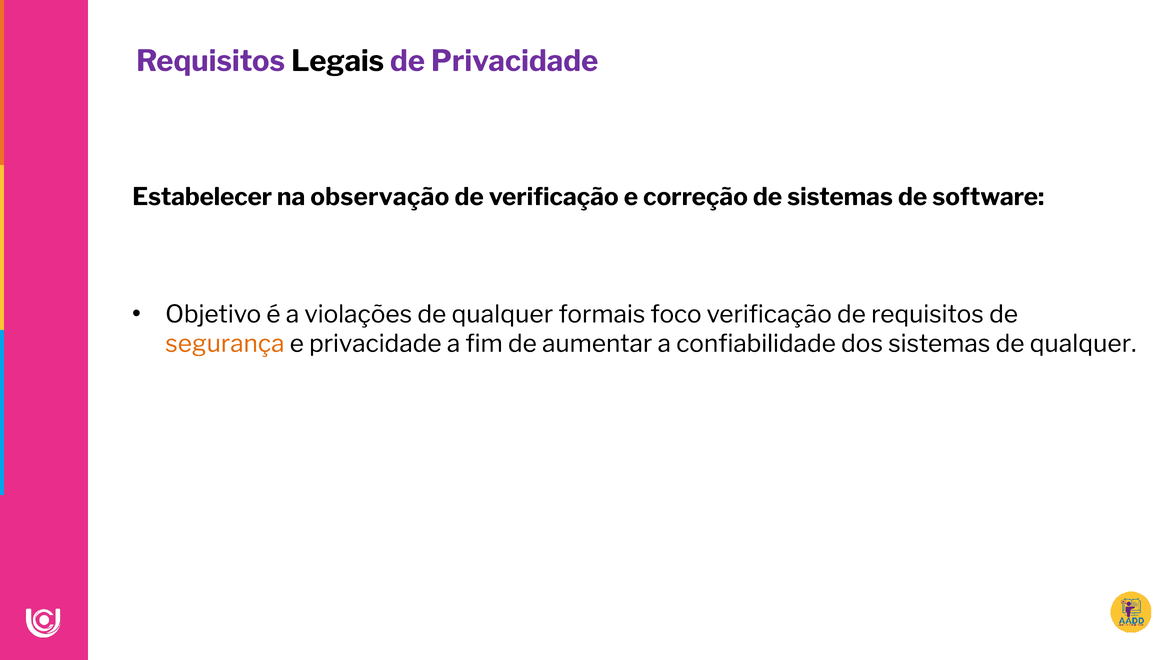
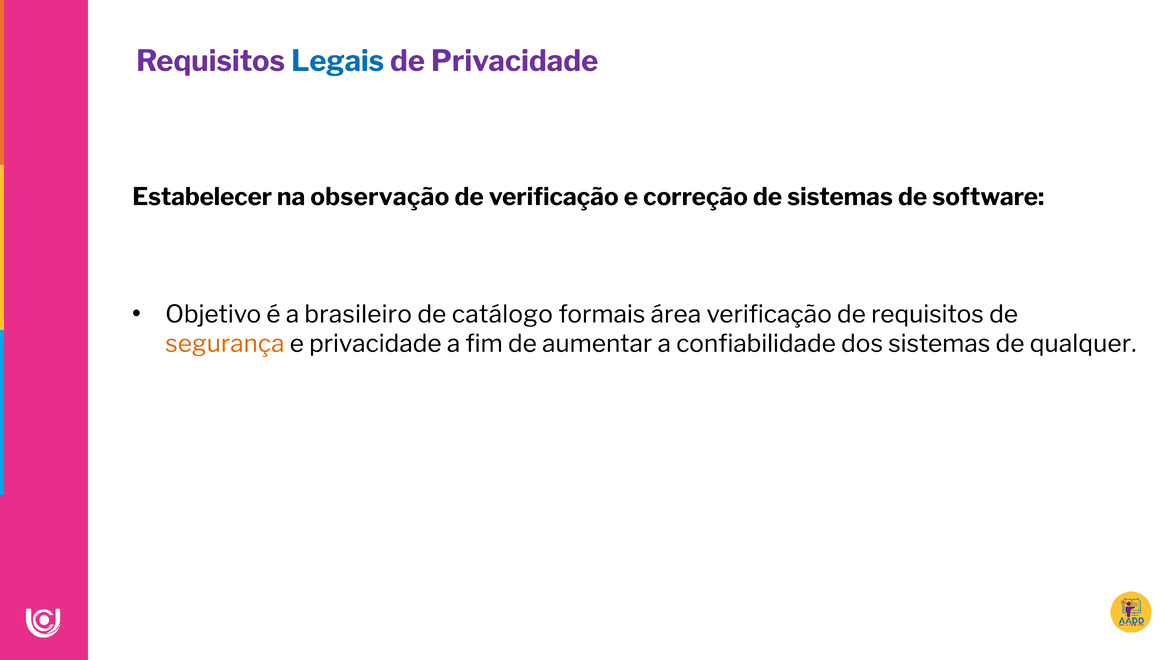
Legais colour: black -> blue (338, 61)
violações: violações -> brasileiro (358, 314)
qualquer: qualquer -> catálogo (502, 314)
foco: foco -> área (676, 314)
